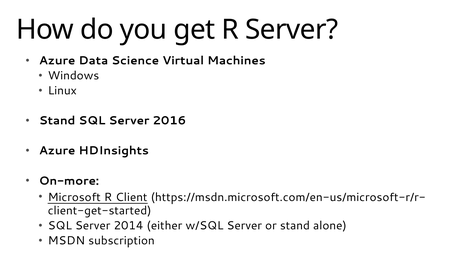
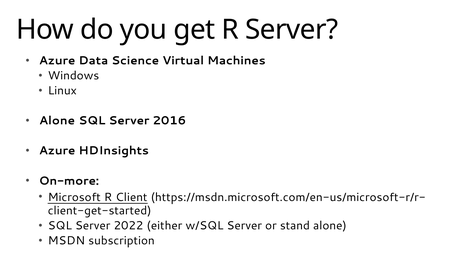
Stand: Stand -> Alone (57, 121)
2014: 2014 -> 2022 (128, 226)
